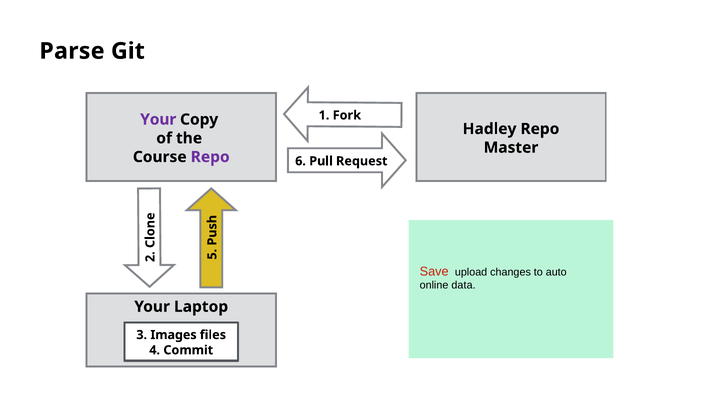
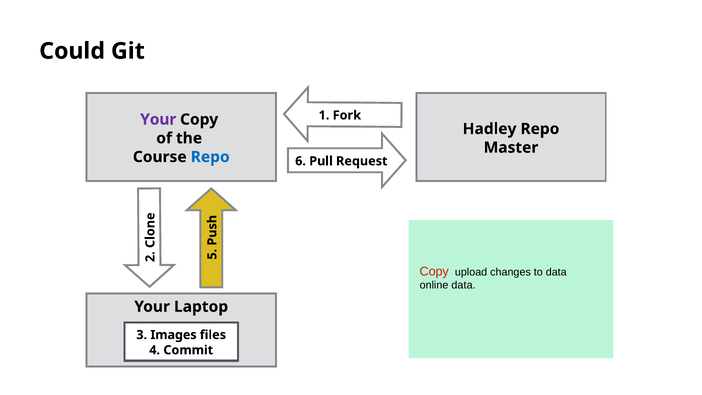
Parse: Parse -> Could (72, 51)
Repo colour: purple -> blue (210, 157)
Save: Save -> Copy (434, 271)
to auto: auto -> data (556, 272)
